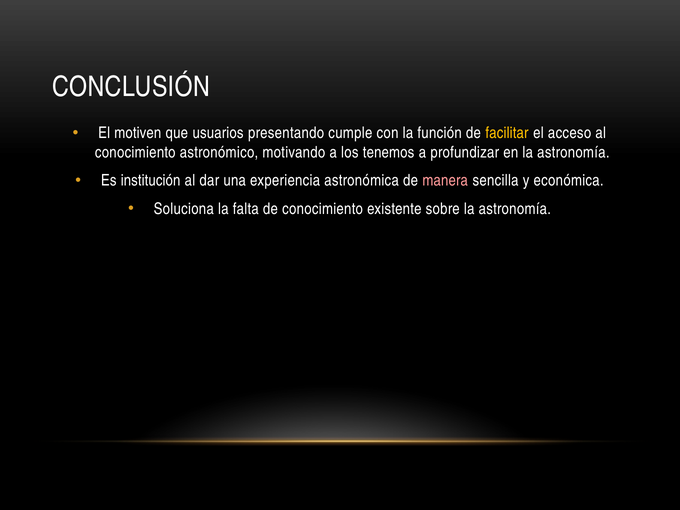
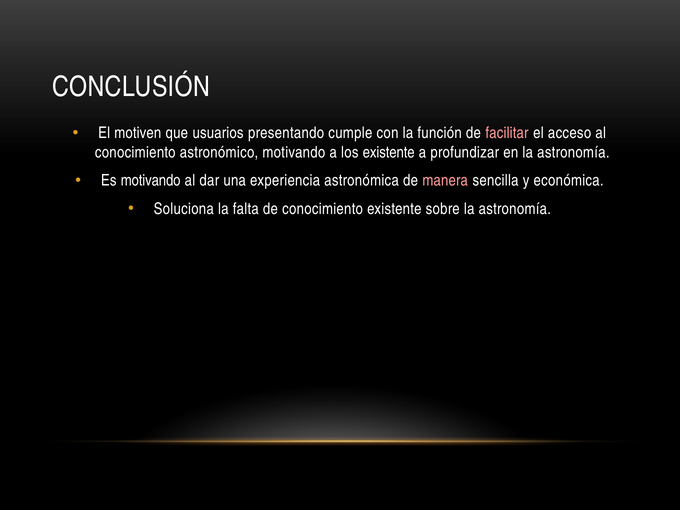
facilitar colour: yellow -> pink (507, 133)
los tenemos: tenemos -> existente (389, 152)
Es institución: institución -> motivando (151, 181)
